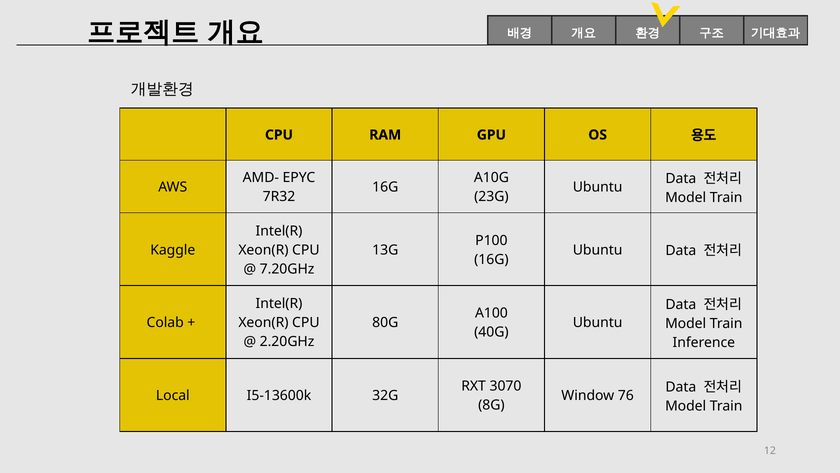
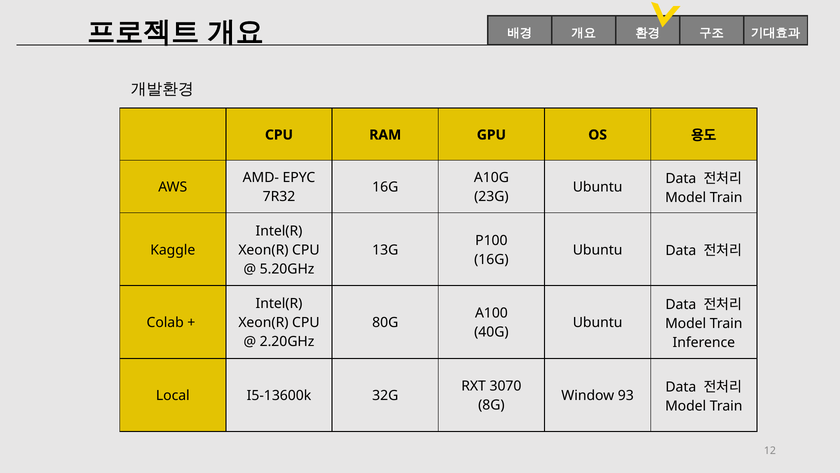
7.20GHz: 7.20GHz -> 5.20GHz (287, 269)
76: 76 -> 93 (626, 395)
